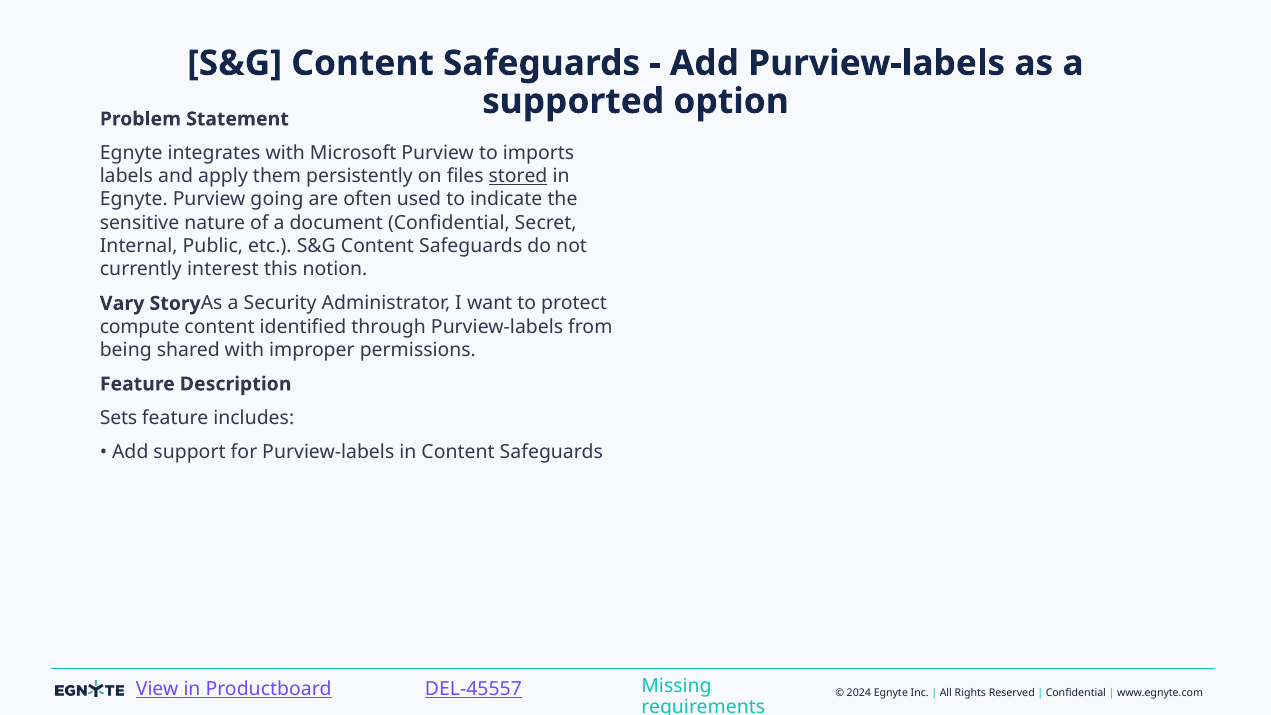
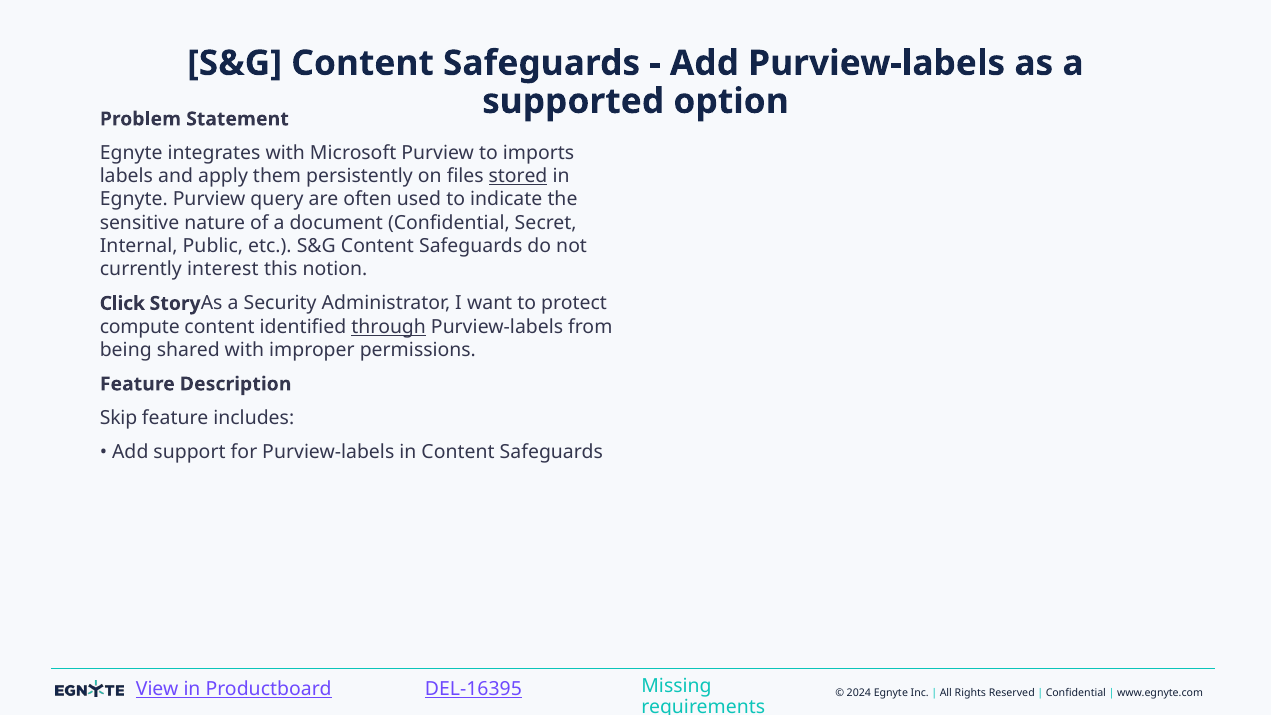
going: going -> query (277, 200)
Vary: Vary -> Click (122, 303)
through underline: none -> present (389, 327)
Sets: Sets -> Skip (118, 418)
DEL-45557: DEL-45557 -> DEL-16395 (473, 689)
